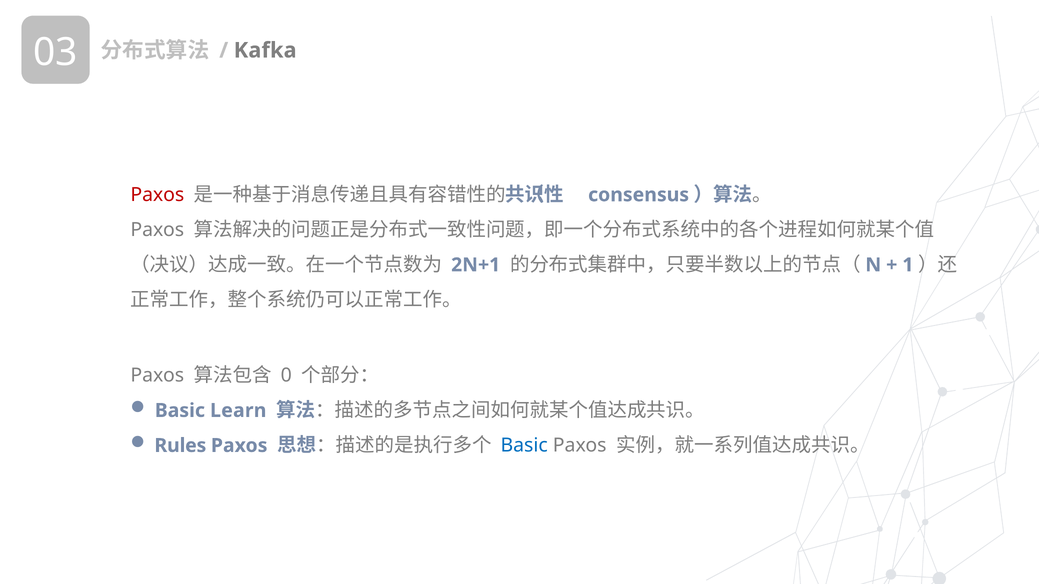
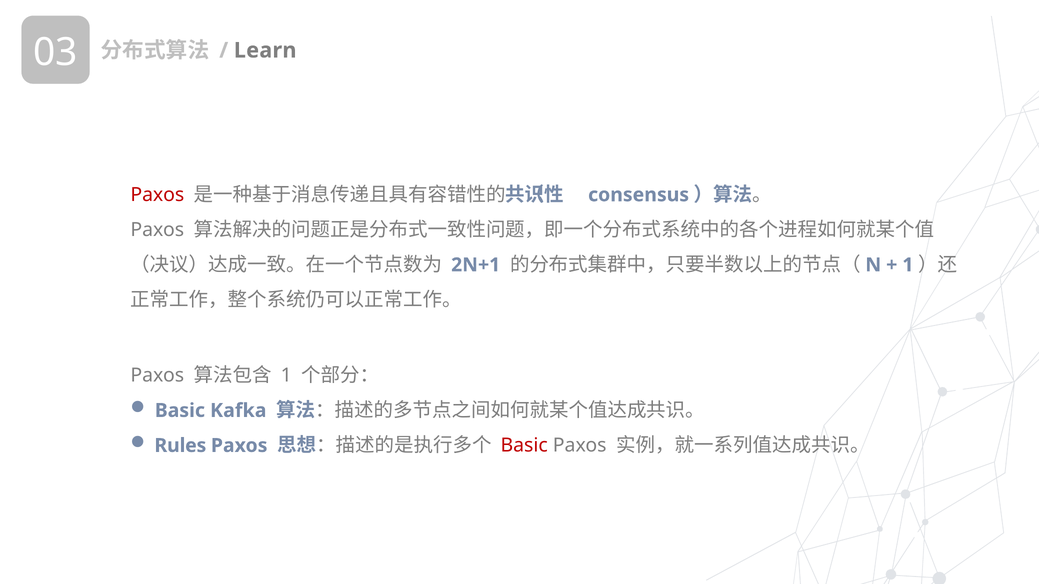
Kafka: Kafka -> Learn (265, 50)
0: 0 -> 1 (286, 376)
Learn: Learn -> Kafka (238, 411)
Basic colour: blue -> red (524, 446)
